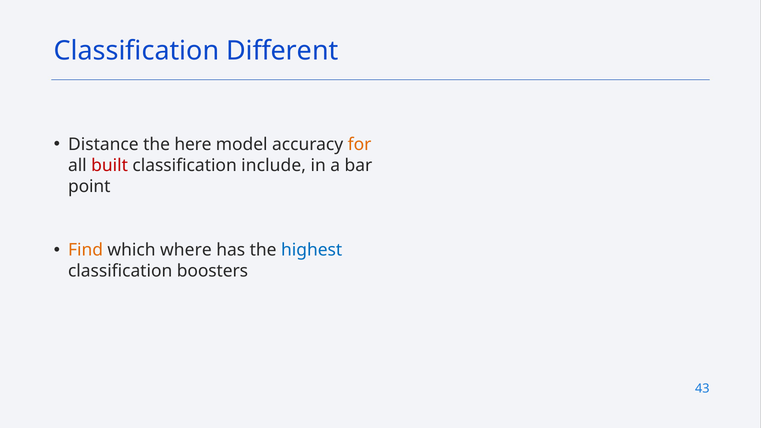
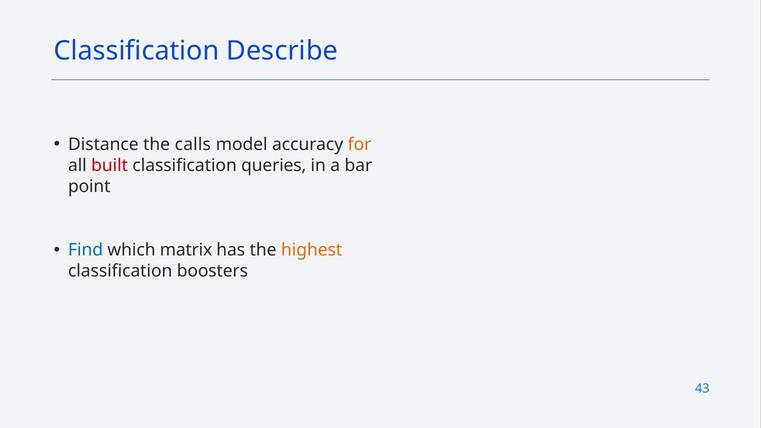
Different: Different -> Describe (282, 51)
here: here -> calls (193, 144)
include: include -> queries (274, 165)
Find colour: orange -> blue (86, 250)
where: where -> matrix (186, 250)
highest colour: blue -> orange (312, 250)
